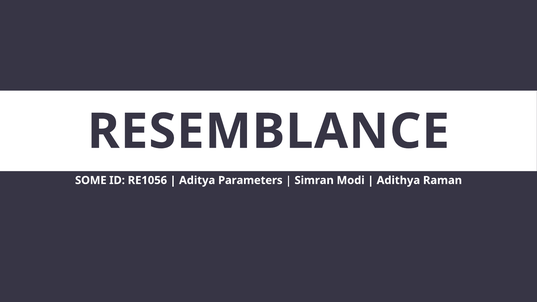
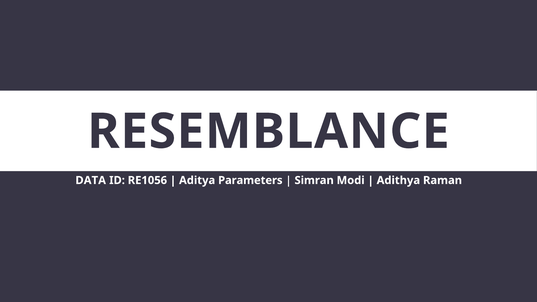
SOME: SOME -> DATA (91, 180)
